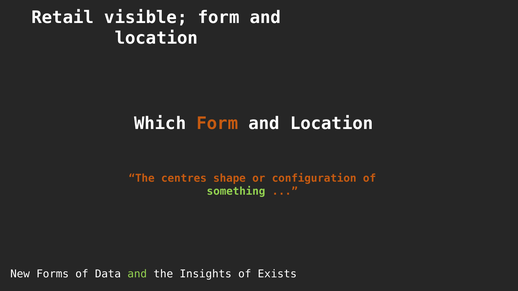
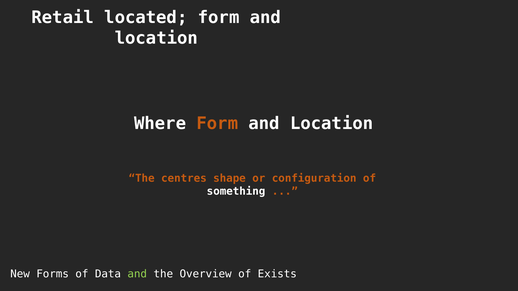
visible: visible -> located (146, 18)
Which: Which -> Where (160, 124)
something colour: light green -> white (236, 192)
Insights: Insights -> Overview (206, 274)
